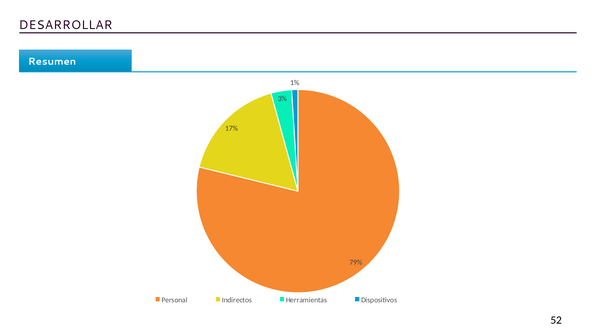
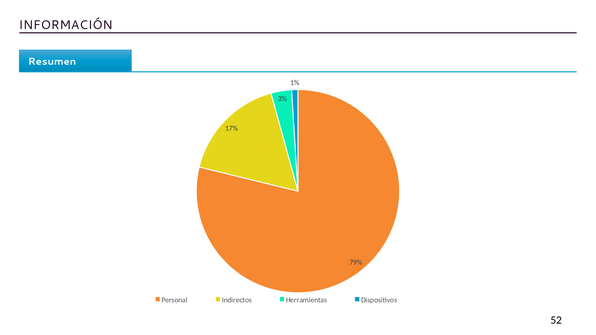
DESARROLLAR: DESARROLLAR -> INFORMACIÓN (66, 25)
